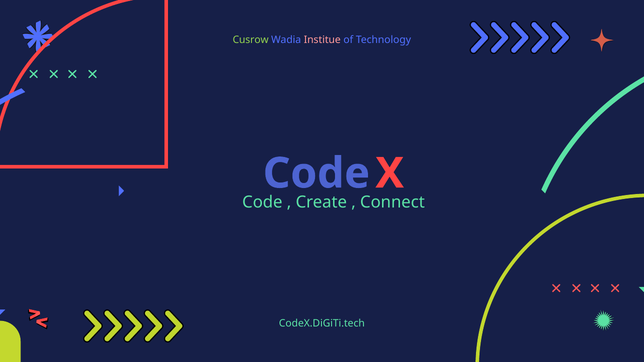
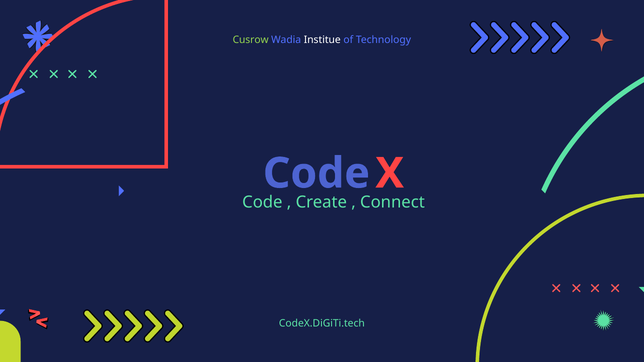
Institue colour: pink -> white (322, 40)
